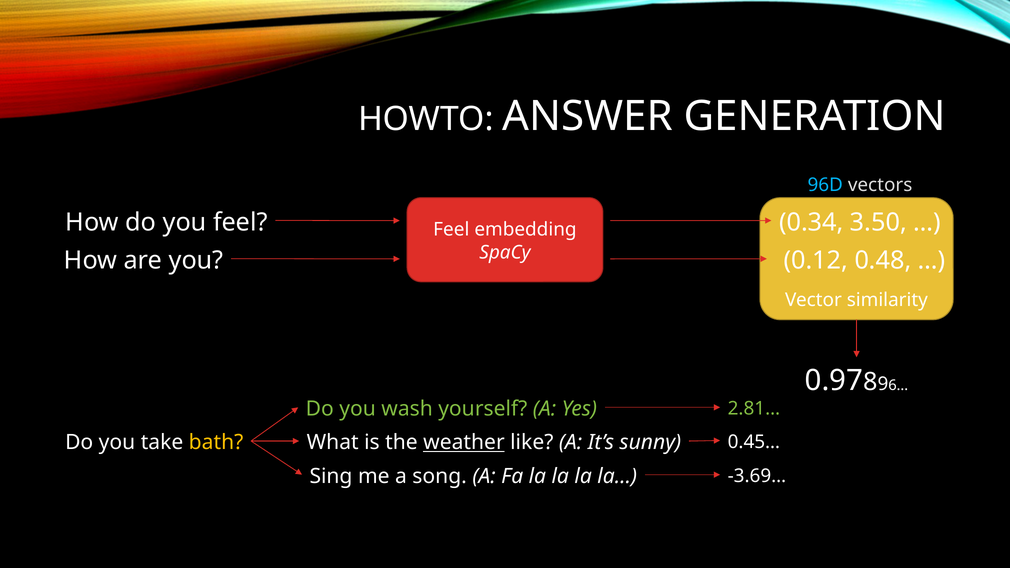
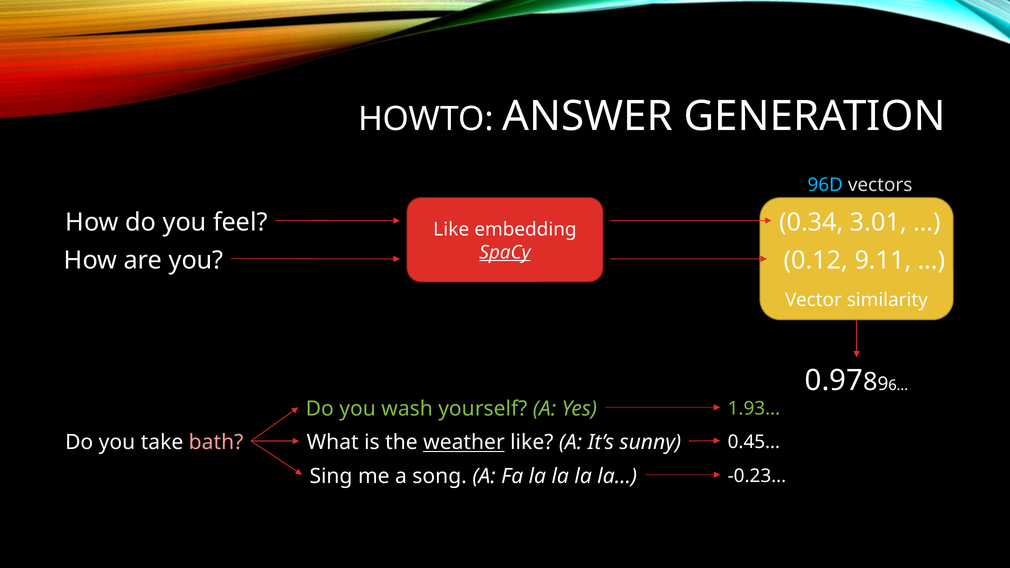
3.50: 3.50 -> 3.01 (878, 222)
Feel: Feel -> Like (451, 230)
SpaCy underline: none -> present (505, 252)
0.48: 0.48 -> 9.11 (883, 261)
2.81…: 2.81… -> 1.93… (754, 409)
bath colour: yellow -> pink (216, 443)
-3.69…: -3.69… -> -0.23… (757, 476)
